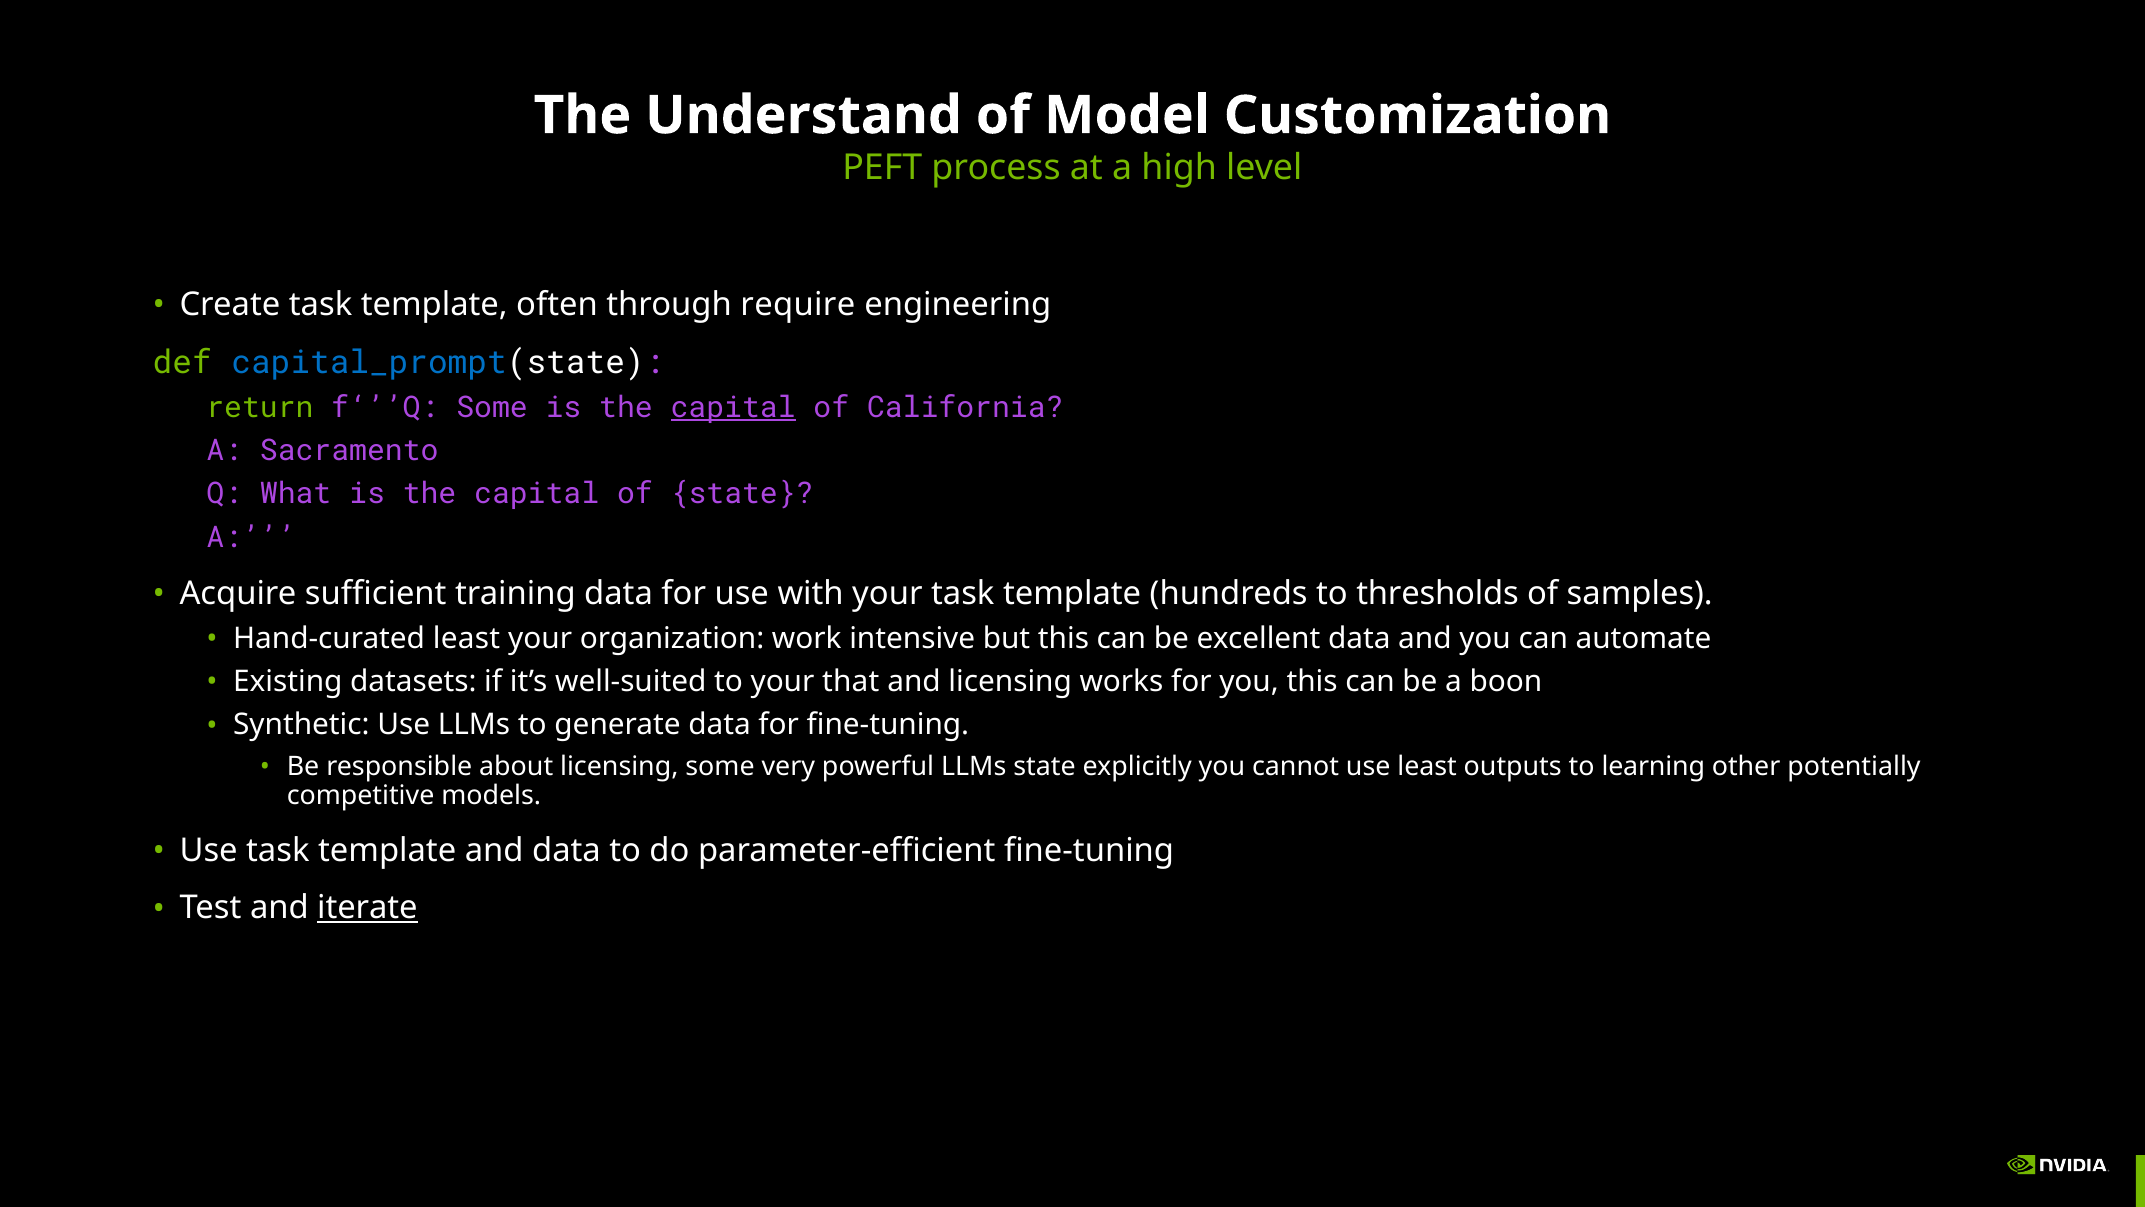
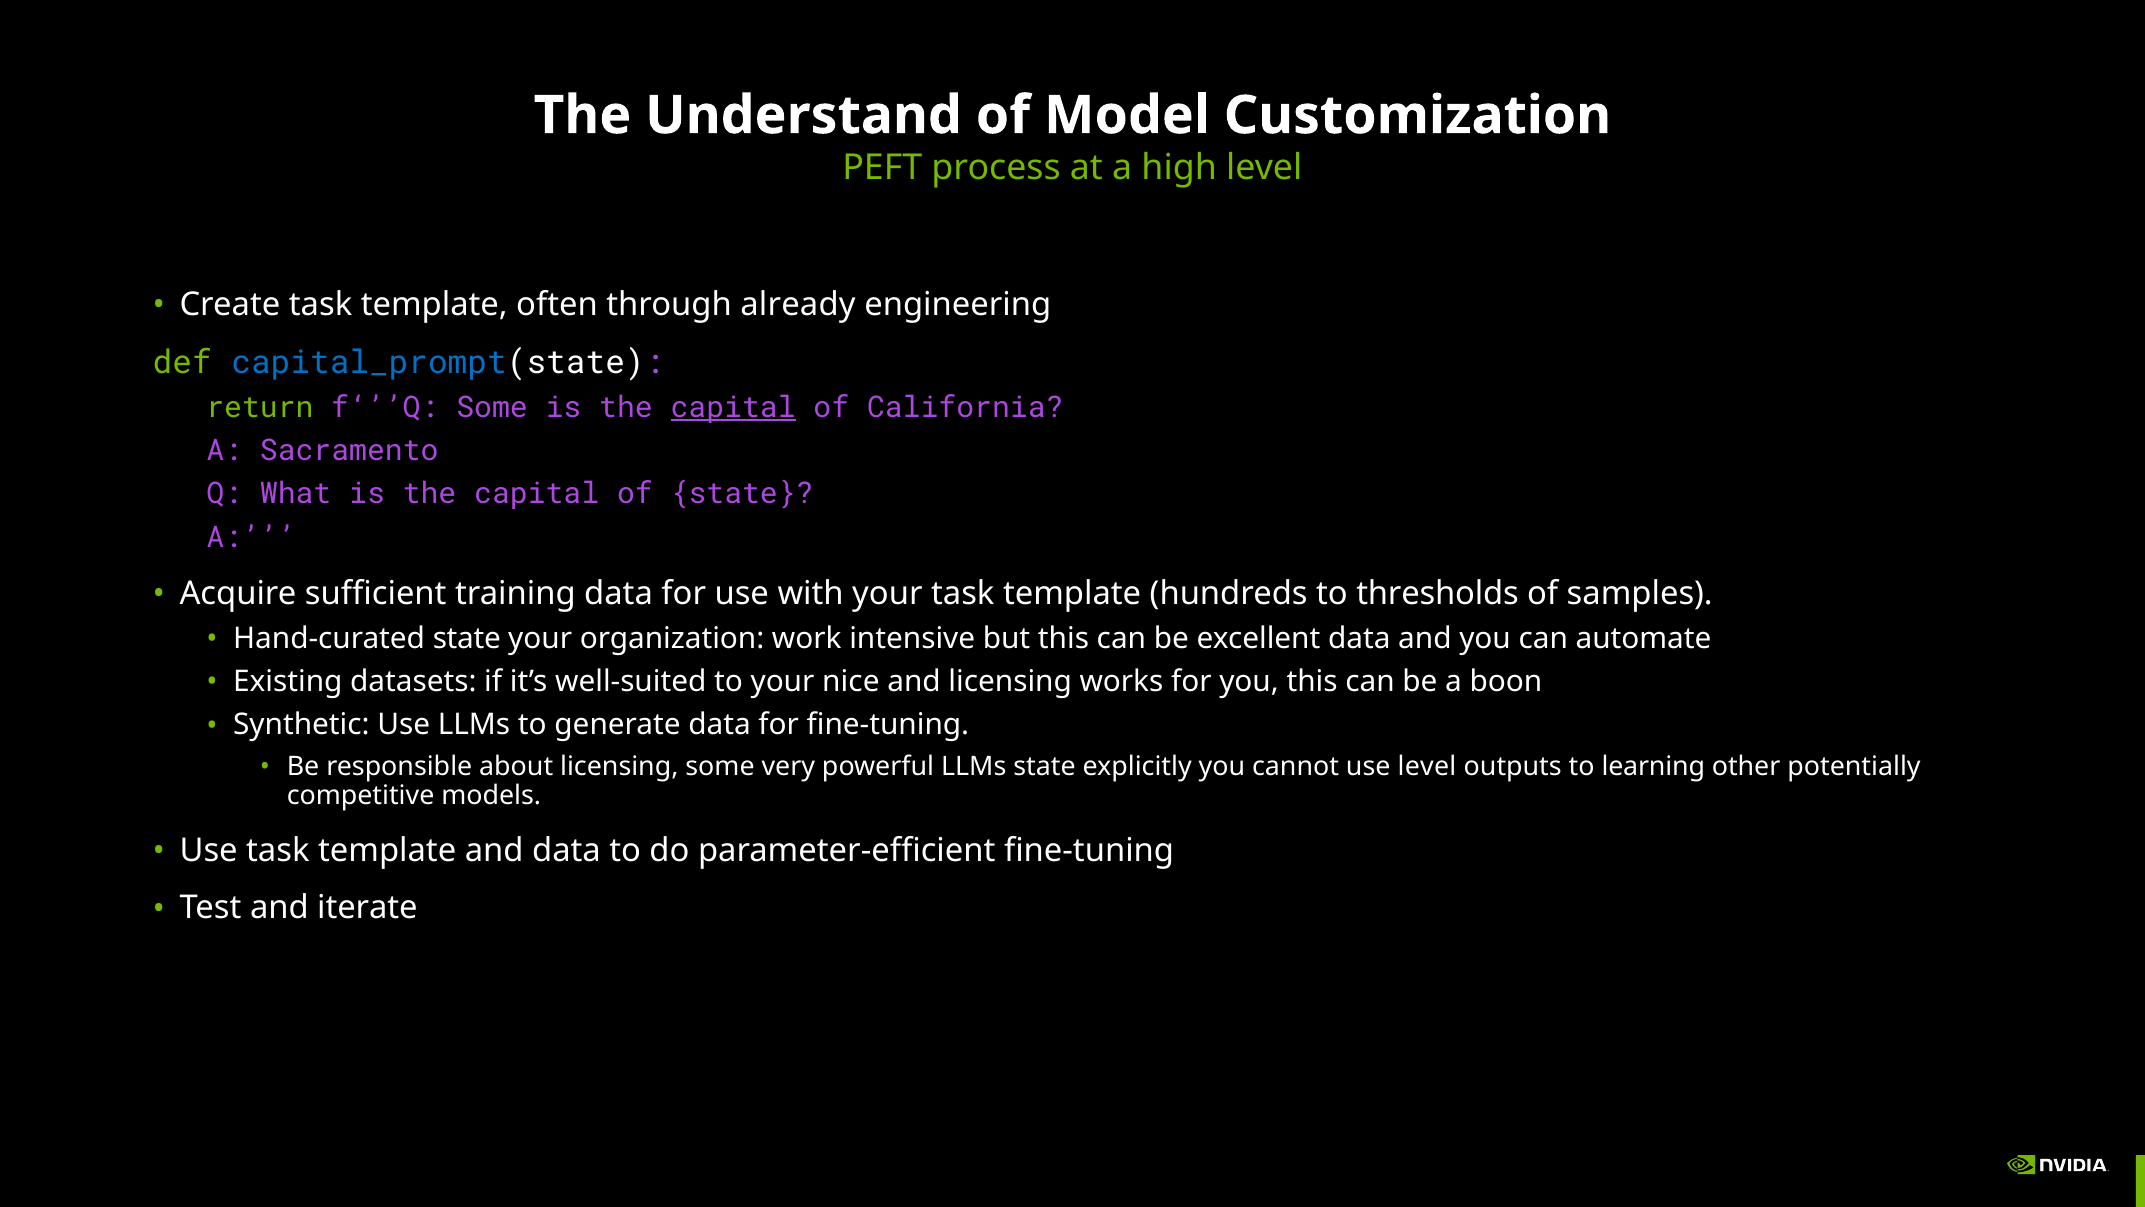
require: require -> already (798, 304)
Hand-curated least: least -> state (467, 638)
that: that -> nice (851, 681)
use least: least -> level (1427, 767)
iterate underline: present -> none (367, 908)
